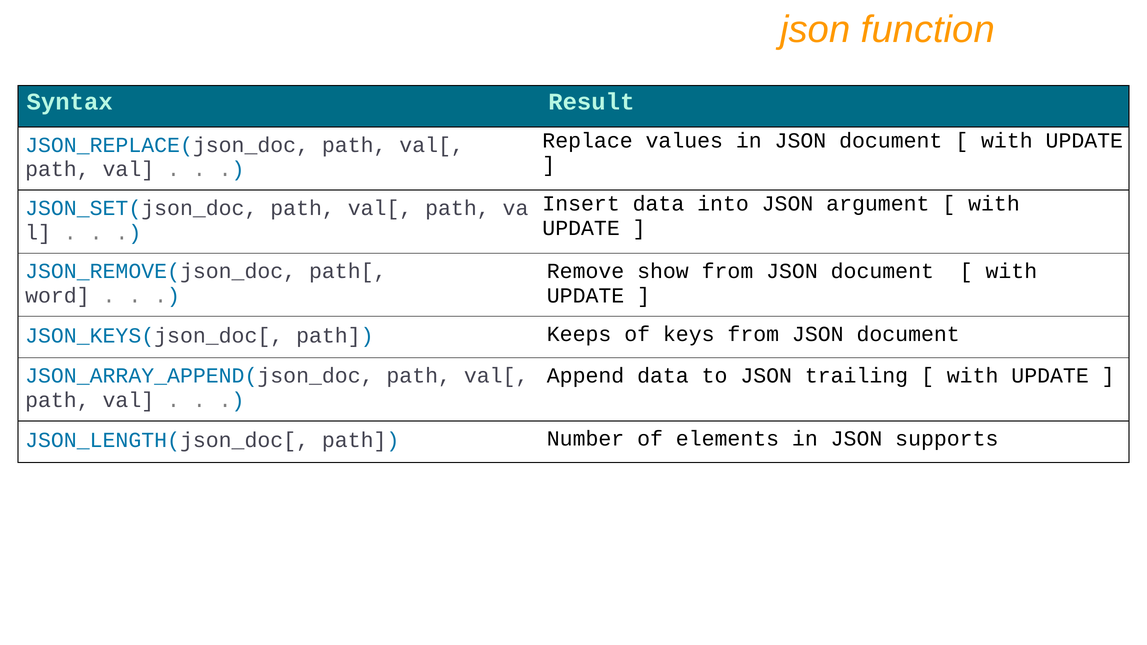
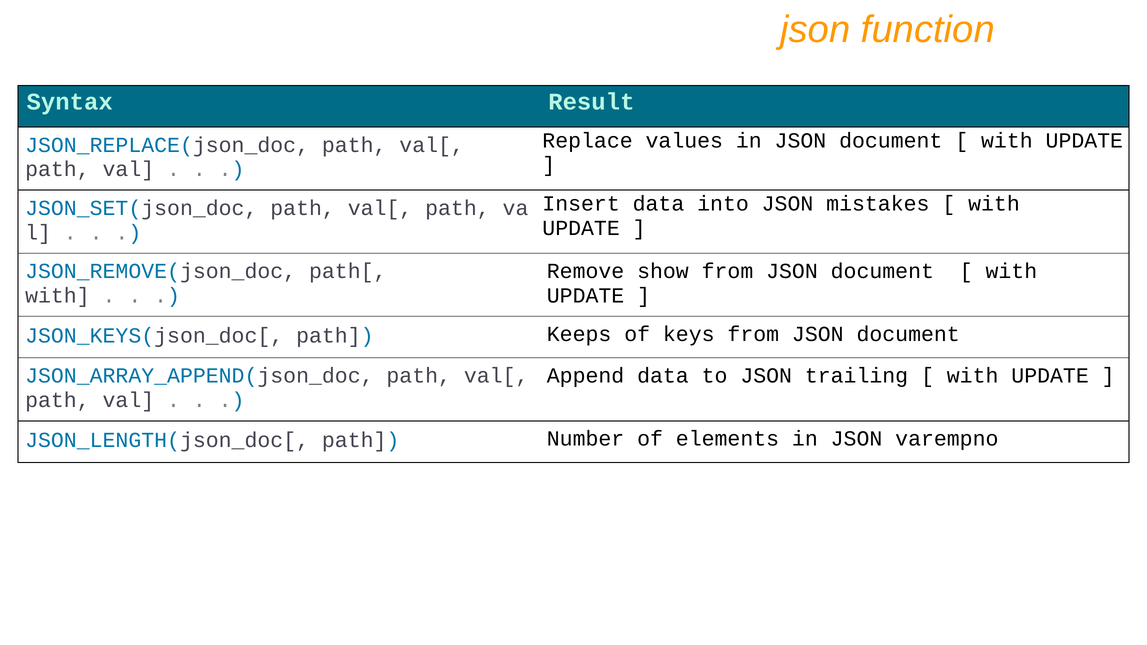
argument: argument -> mistakes (878, 204)
word: word -> with (57, 296)
supports: supports -> varempno (947, 439)
